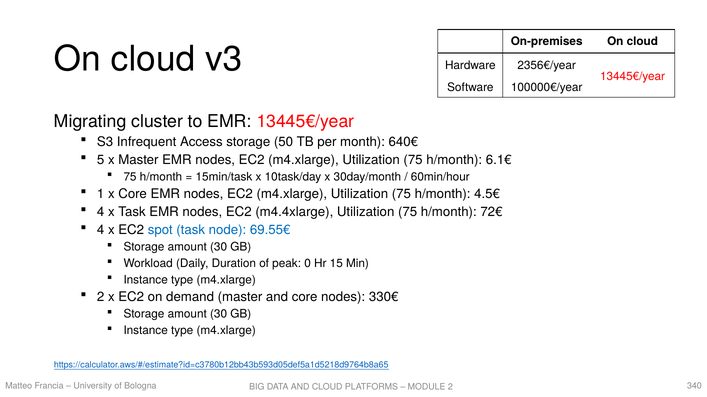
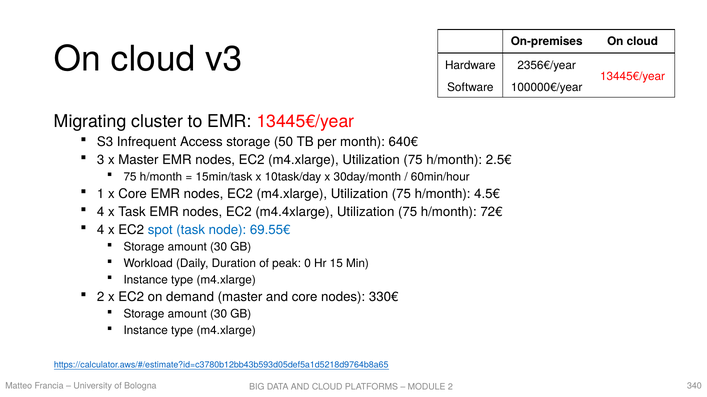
5: 5 -> 3 (101, 160)
6.1€: 6.1€ -> 2.5€ (499, 160)
